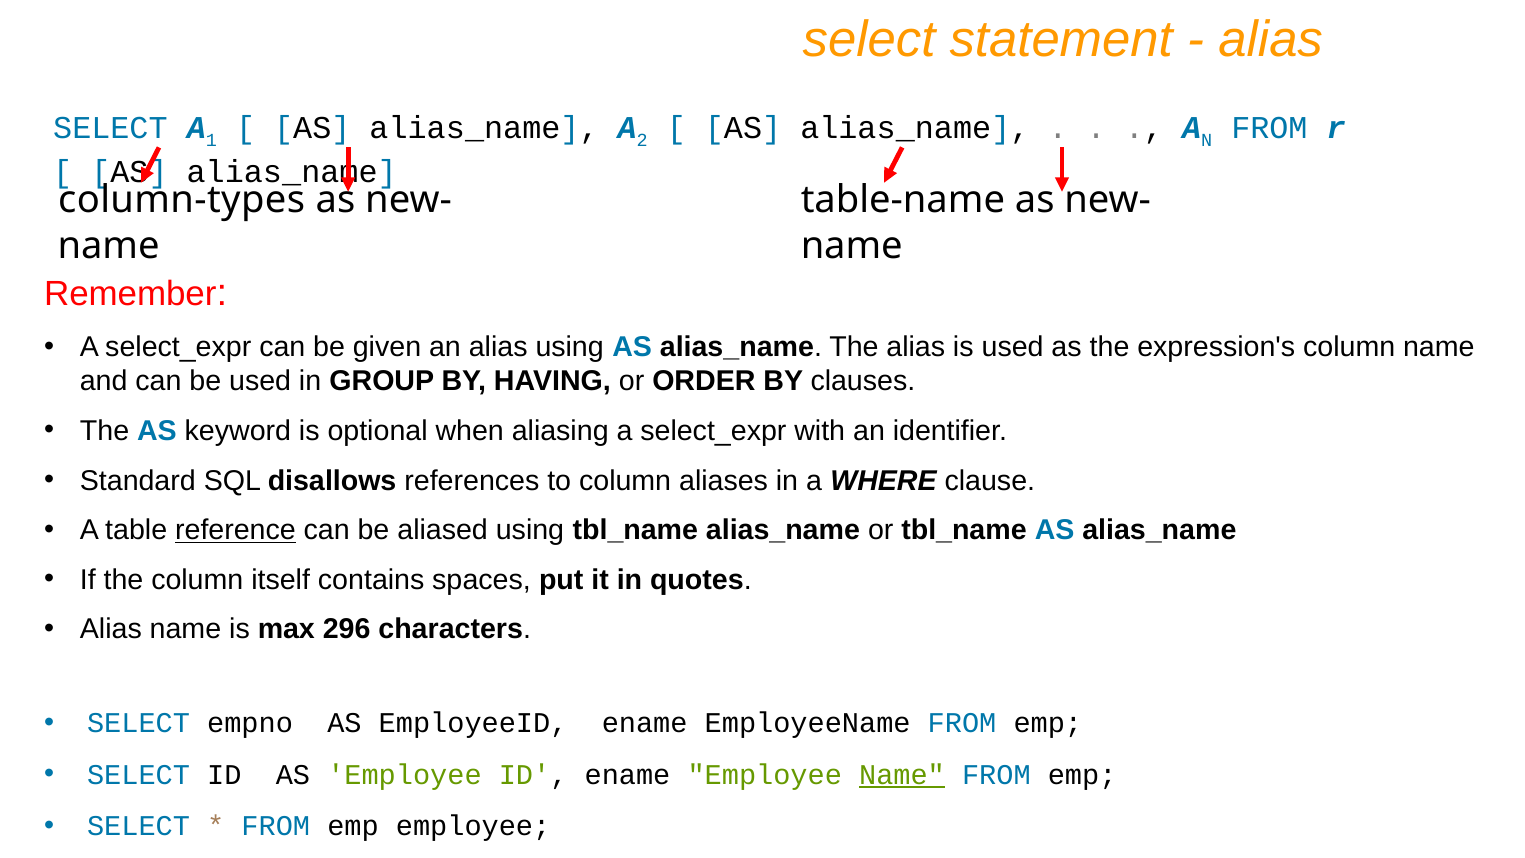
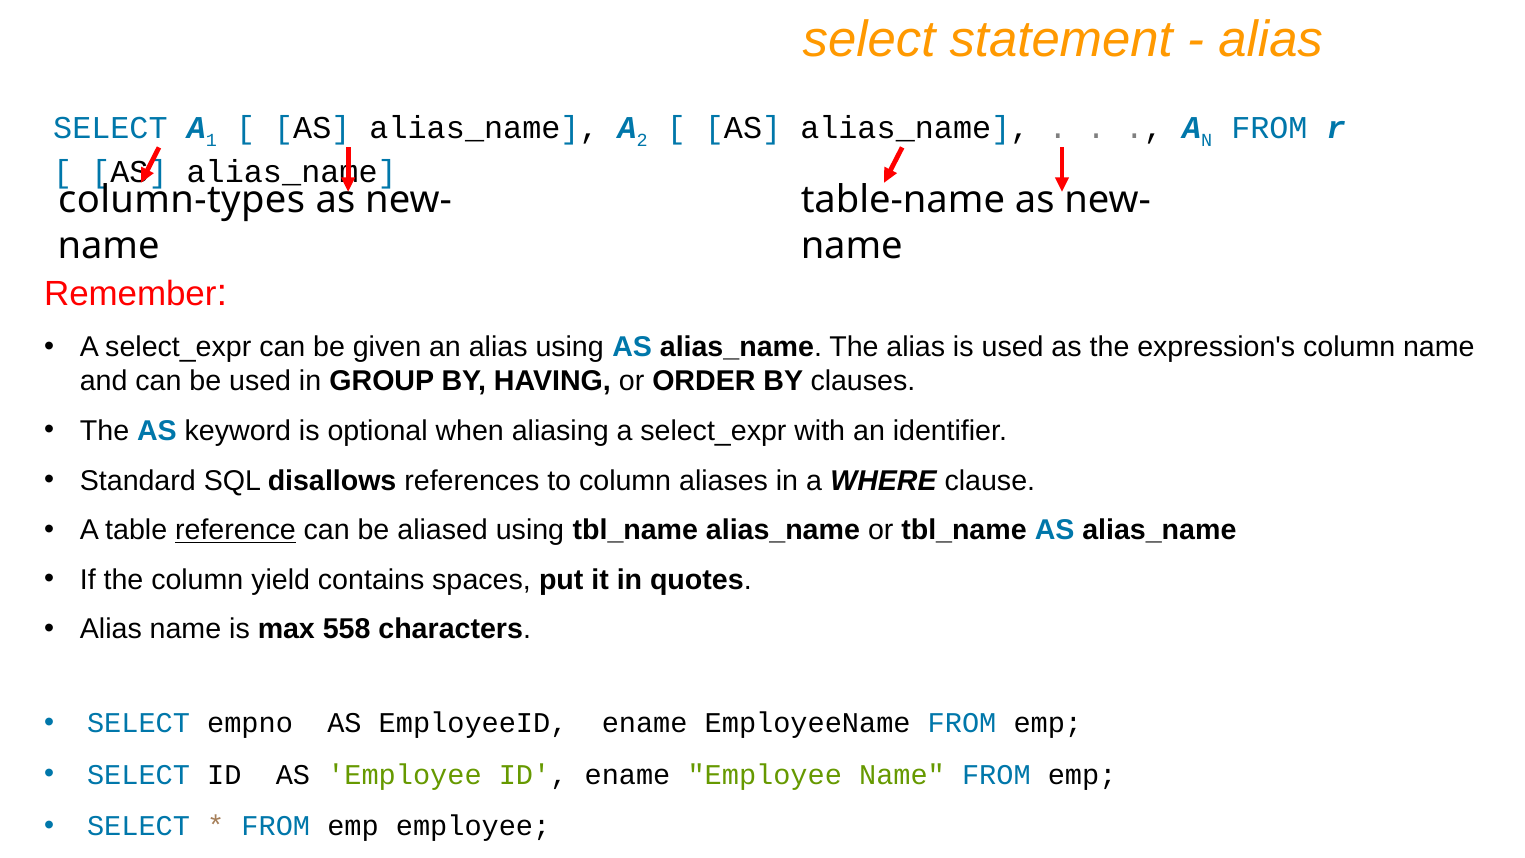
itself: itself -> yield (281, 580)
296: 296 -> 558 (347, 629)
Name underline: present -> none (902, 775)
